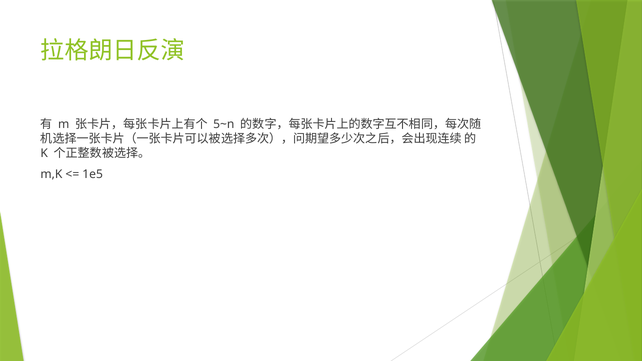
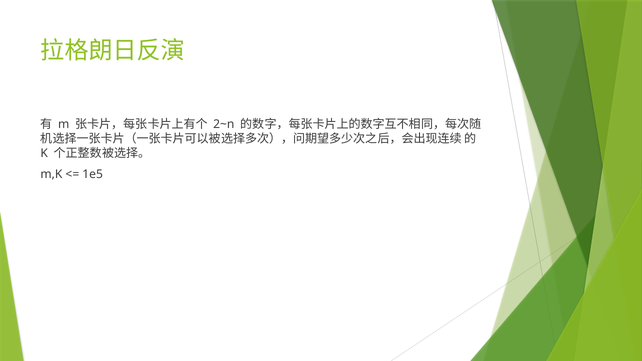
5~n: 5~n -> 2~n (224, 124)
